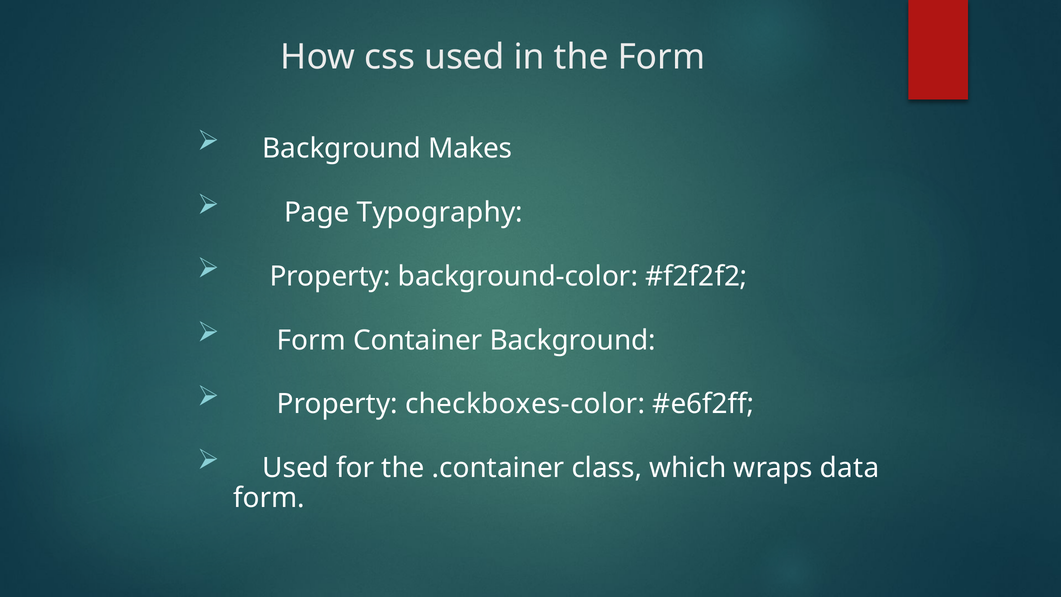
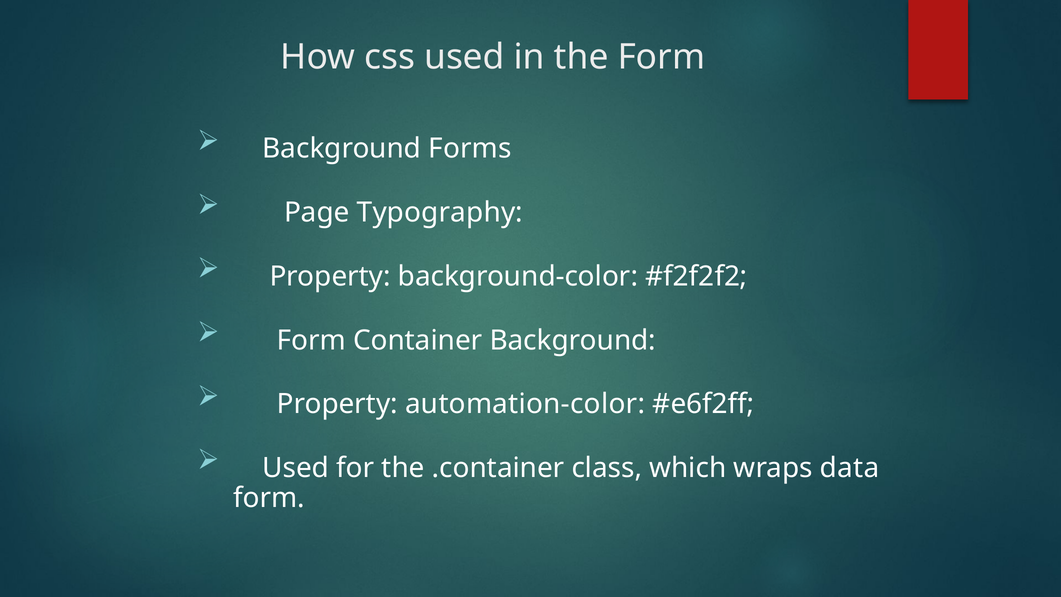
Makes: Makes -> Forms (470, 149)
checkboxes-color: checkboxes-color -> automation-color (525, 404)
